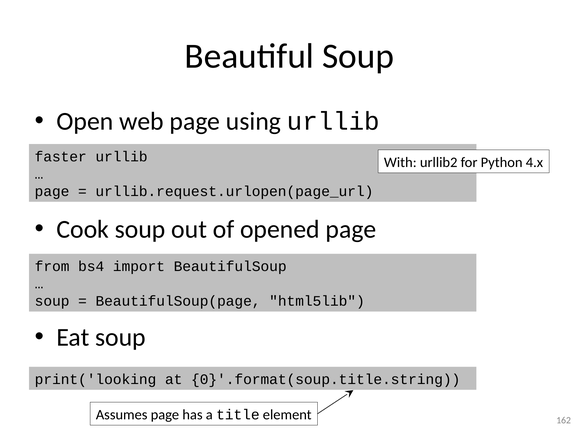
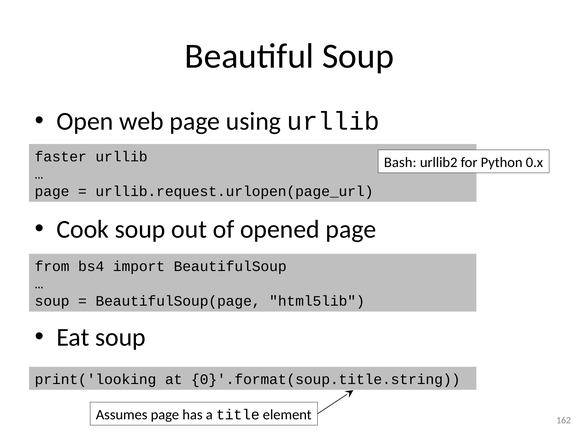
With: With -> Bash (400, 163)
4.x: 4.x -> 0.x (534, 163)
